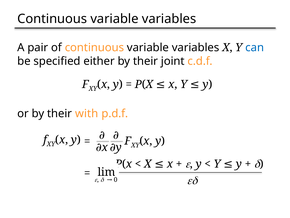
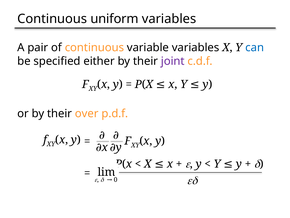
variable: variable -> uniform (115, 19)
joint colour: black -> purple (173, 61)
with: with -> over (87, 113)
